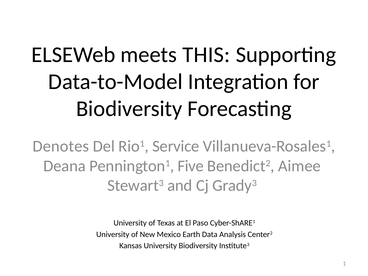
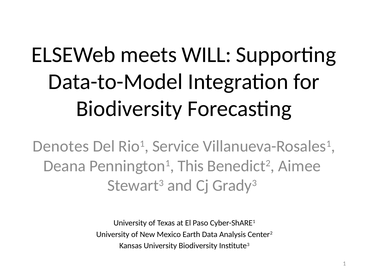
THIS: THIS -> WILL (206, 55)
Five: Five -> This (191, 166)
